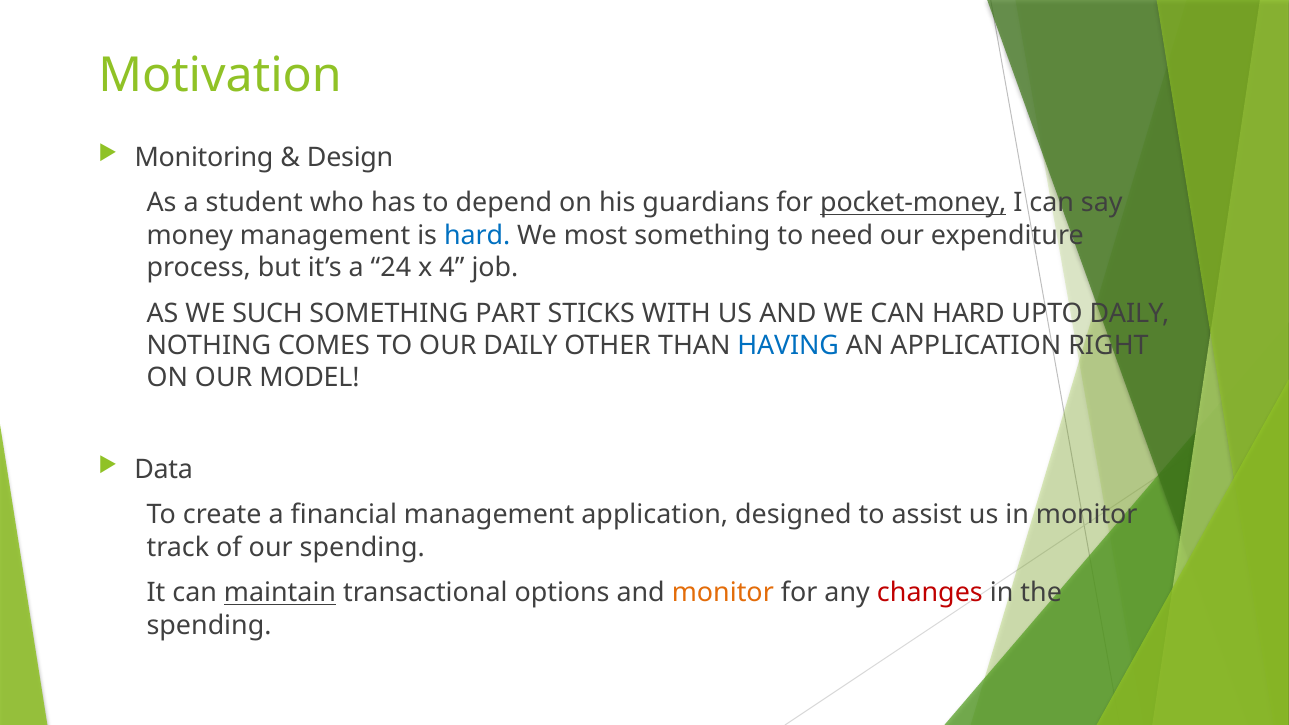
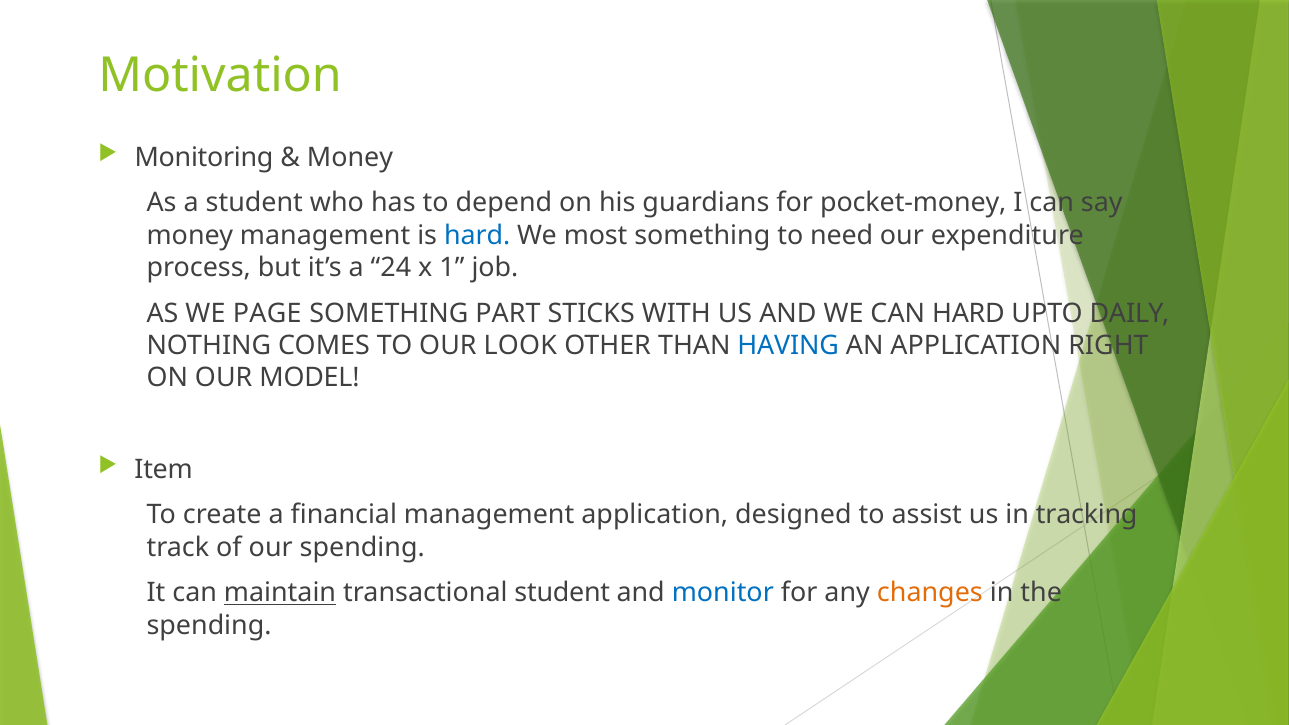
Design: Design -> Money (350, 157)
pocket-money underline: present -> none (913, 203)
4: 4 -> 1 (452, 268)
SUCH: SUCH -> PAGE (267, 313)
OUR DAILY: DAILY -> LOOK (520, 346)
Data: Data -> Item (164, 469)
in monitor: monitor -> tracking (1087, 515)
transactional options: options -> student (562, 593)
monitor colour: orange -> blue (723, 593)
changes colour: red -> orange (930, 593)
